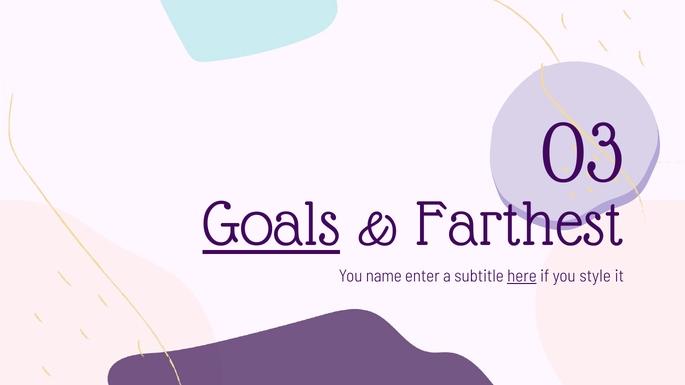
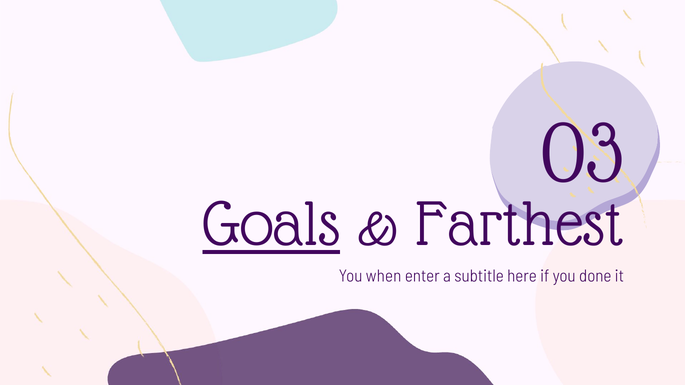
name: name -> when (384, 277)
here underline: present -> none (522, 277)
style: style -> done (595, 277)
